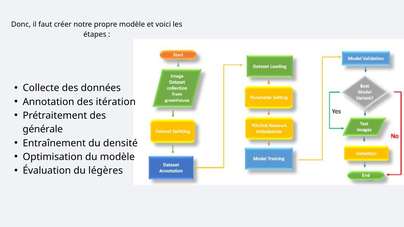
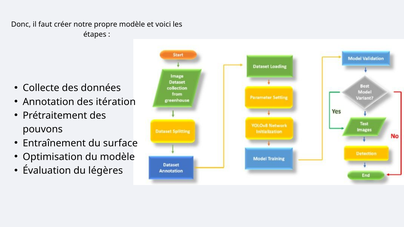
générale: générale -> pouvons (43, 129)
densité: densité -> surface (120, 143)
